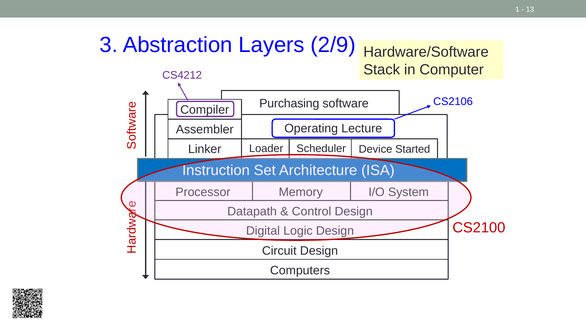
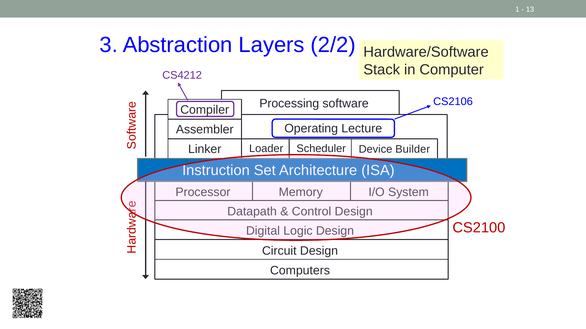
2/9: 2/9 -> 2/2 (333, 45)
Purchasing: Purchasing -> Processing (289, 104)
Started: Started -> Builder (413, 149)
